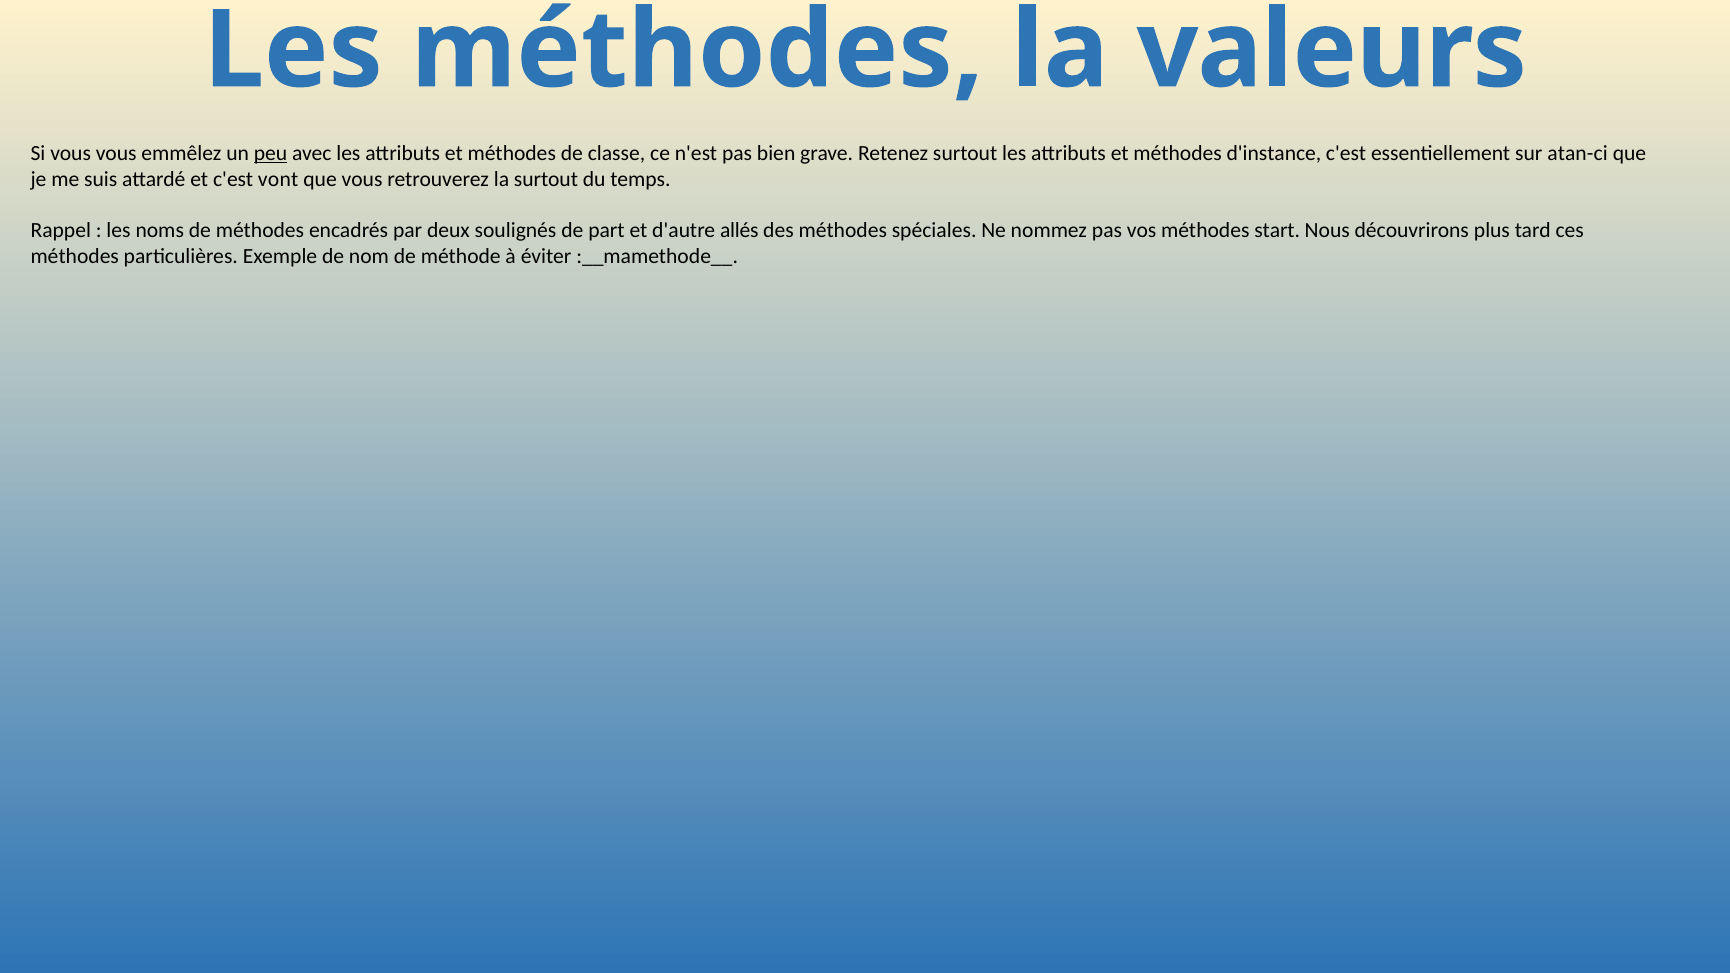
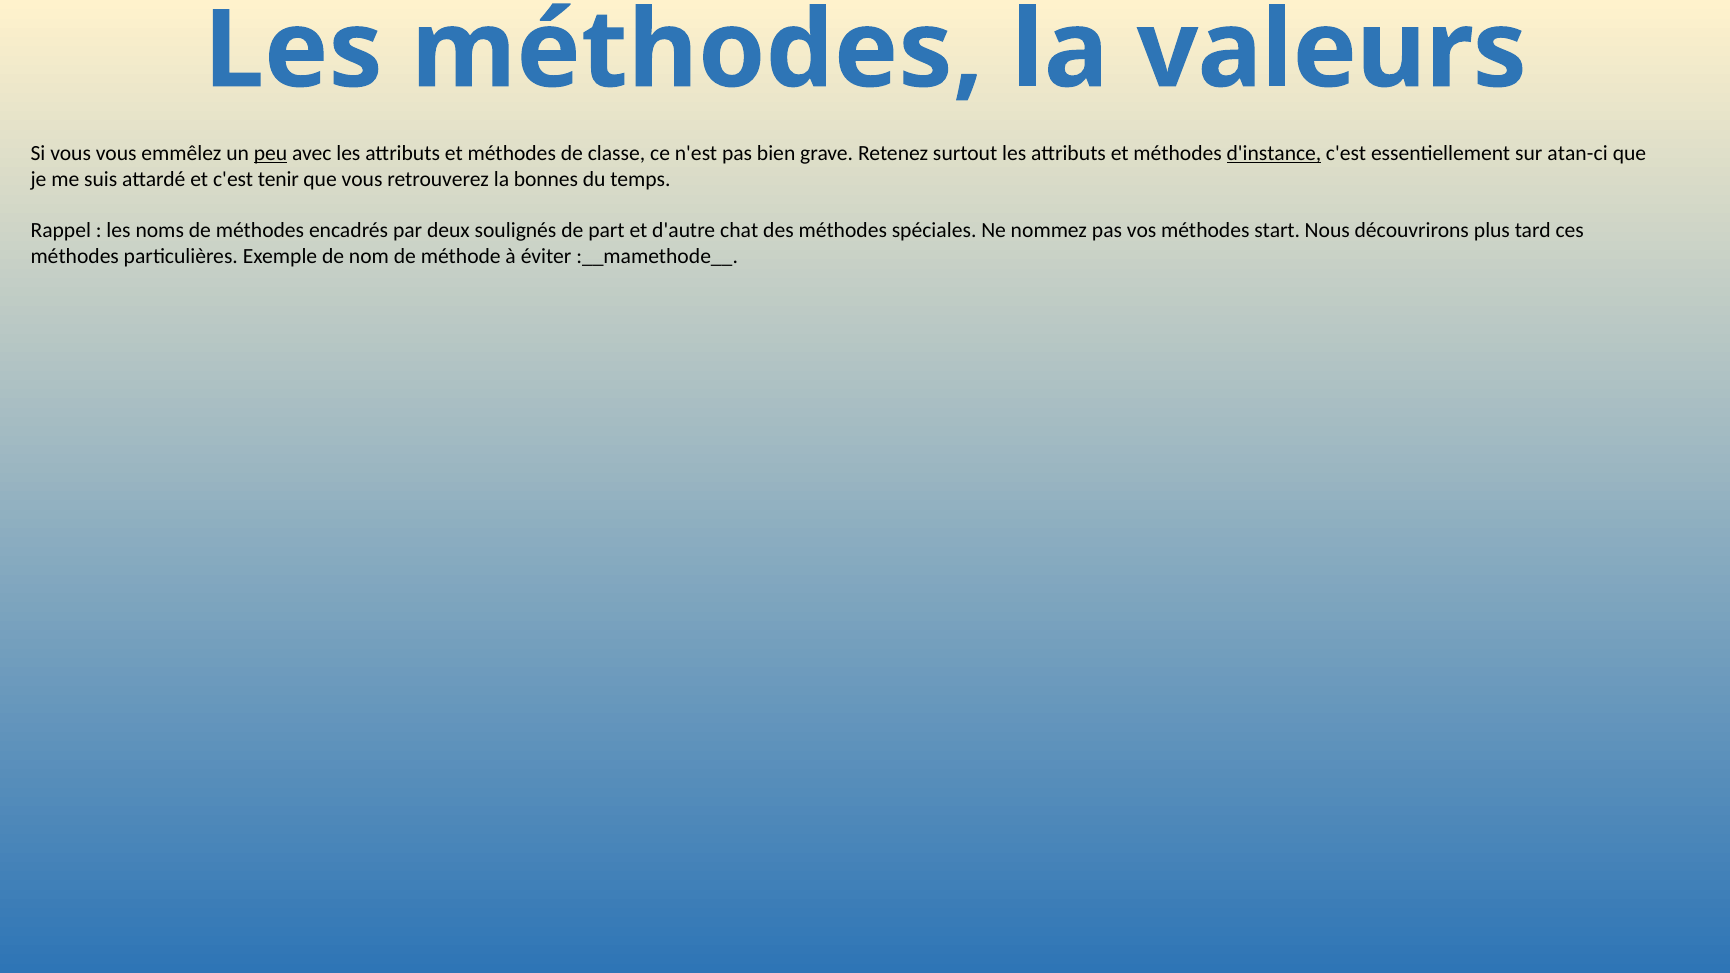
d'instance underline: none -> present (1274, 153)
vont: vont -> tenir (278, 179)
la surtout: surtout -> bonnes (546, 179)
allés: allés -> chat (739, 231)
